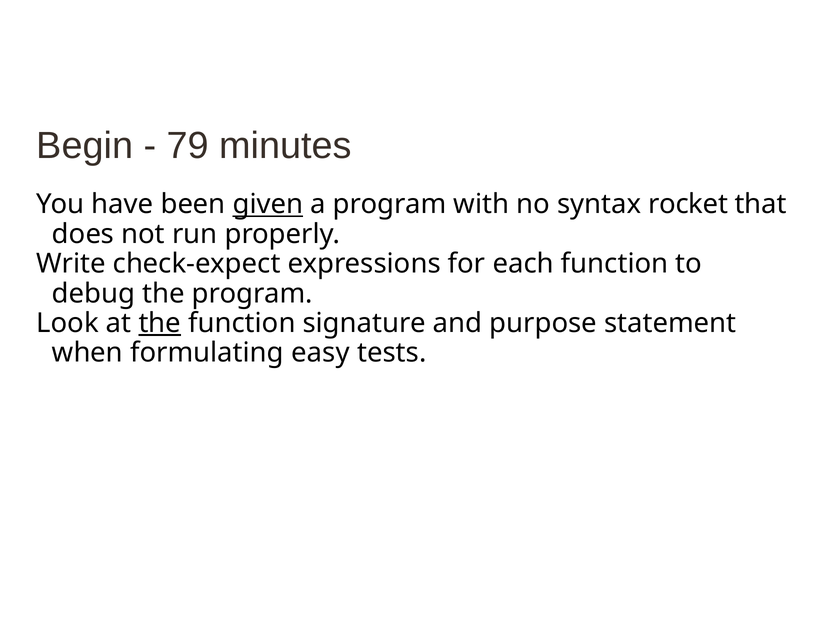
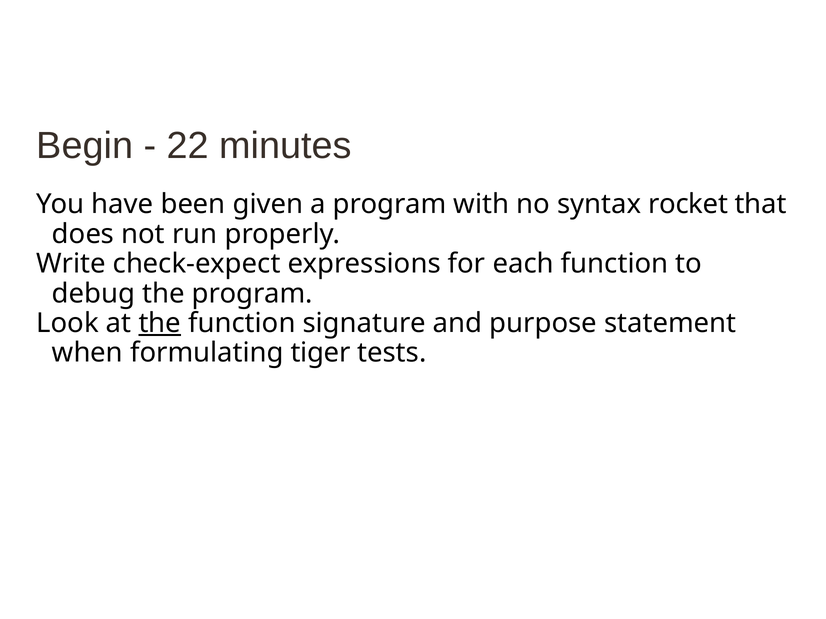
79: 79 -> 22 (188, 146)
given underline: present -> none (268, 205)
easy: easy -> tiger (321, 353)
